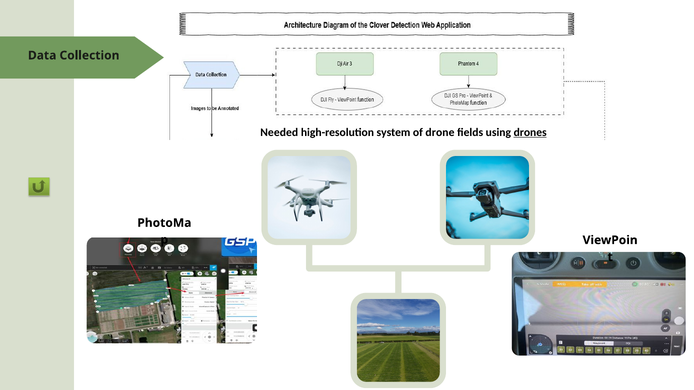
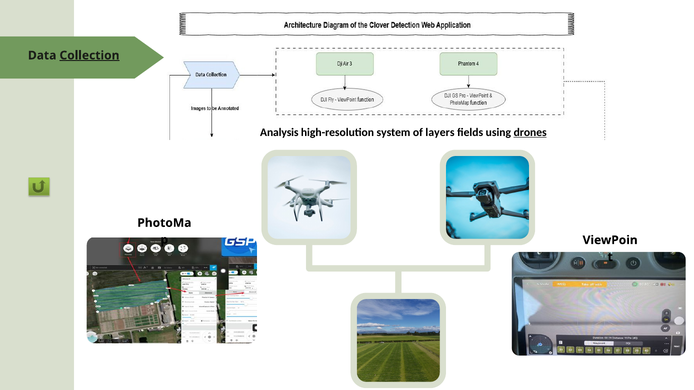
Collection underline: none -> present (89, 55)
Needed: Needed -> Analysis (279, 132)
drone: drone -> layers (440, 132)
